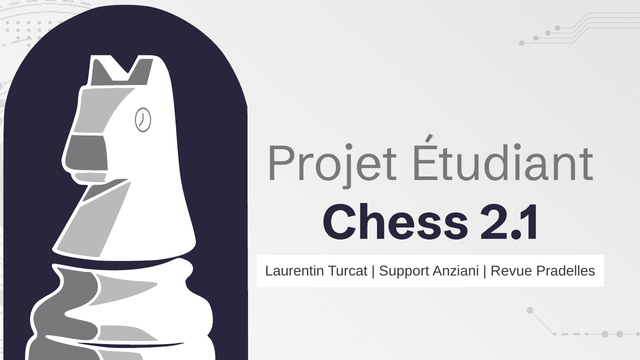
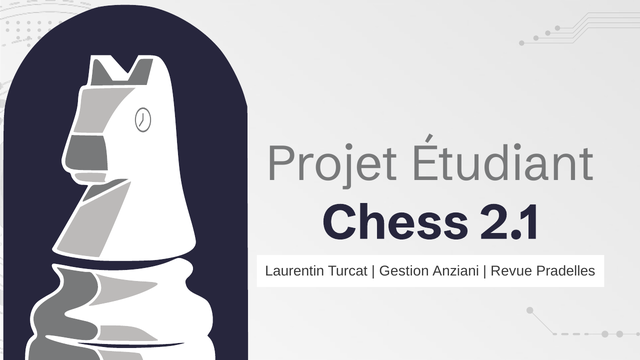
Support: Support -> Gestion (404, 271)
